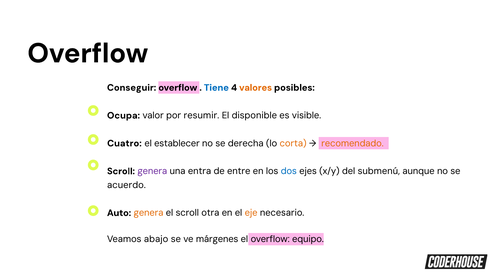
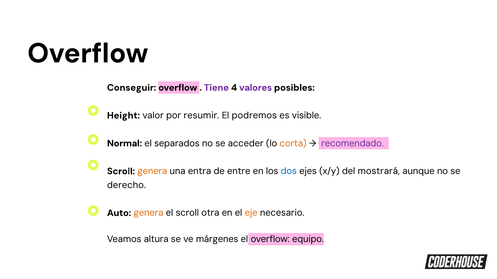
Tiene colour: blue -> purple (216, 88)
valores colour: orange -> purple (256, 88)
Ocupa: Ocupa -> Height (123, 116)
disponible: disponible -> podremos (254, 116)
Cuatro: Cuatro -> Normal (125, 144)
establecer: establecer -> separados (177, 144)
derecha: derecha -> acceder (246, 144)
recomendado colour: orange -> purple (352, 144)
genera colour: purple -> orange (152, 172)
submenú: submenú -> mostrará (379, 172)
acuerdo: acuerdo -> derecho (126, 185)
abajo: abajo -> altura (156, 240)
